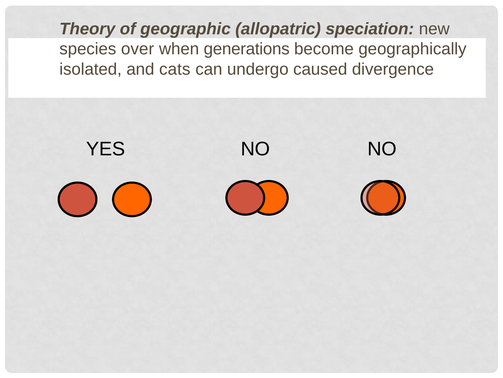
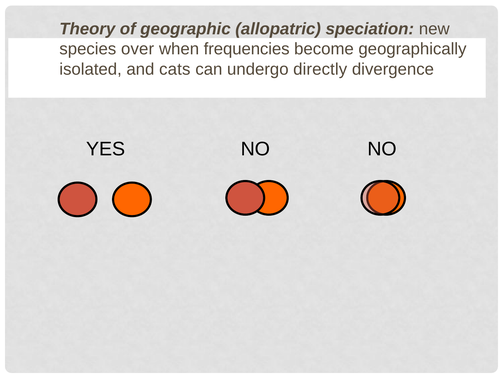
generations: generations -> frequencies (247, 49)
caused: caused -> directly (320, 69)
